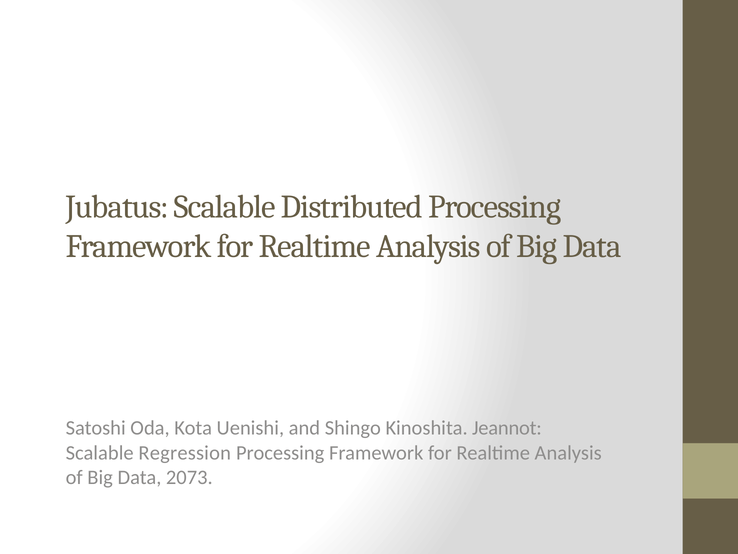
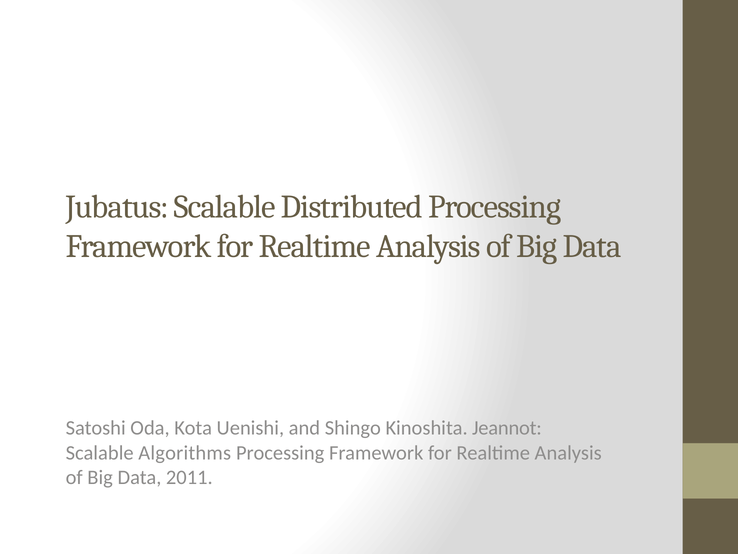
Regression: Regression -> Algorithms (185, 452)
2073: 2073 -> 2011 (189, 477)
